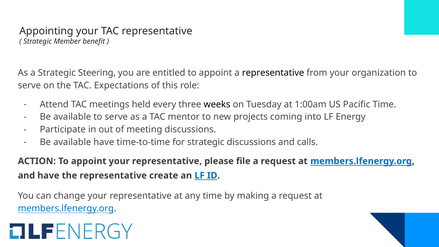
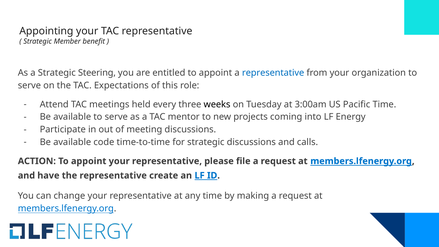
representative colour: black -> blue (273, 73)
1:00am: 1:00am -> 3:00am (311, 104)
available have: have -> code (104, 142)
